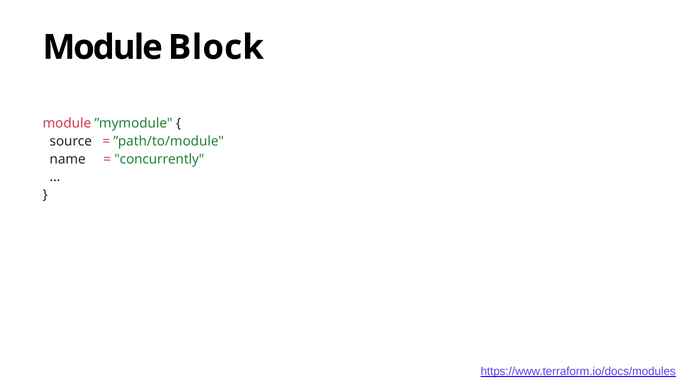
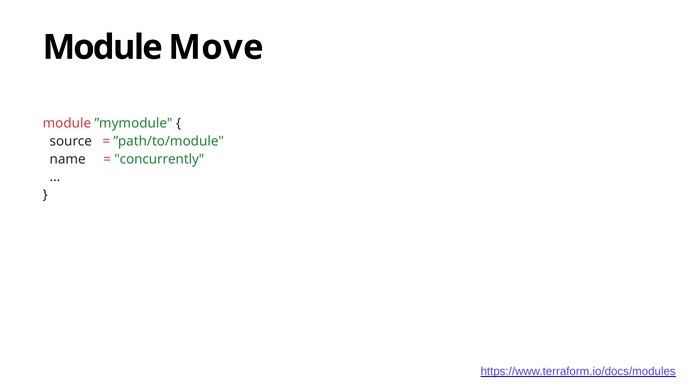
Block: Block -> Move (216, 47)
